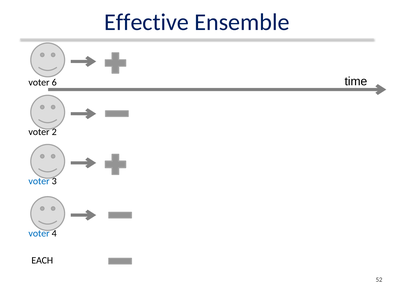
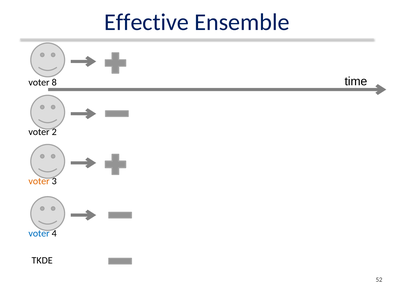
6: 6 -> 8 (54, 82)
voter colour: blue -> orange (39, 181)
EACH: EACH -> TKDE (42, 261)
